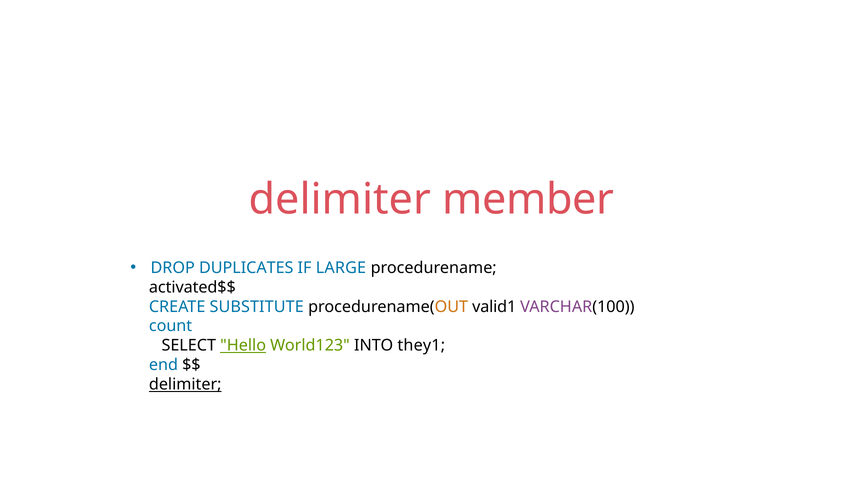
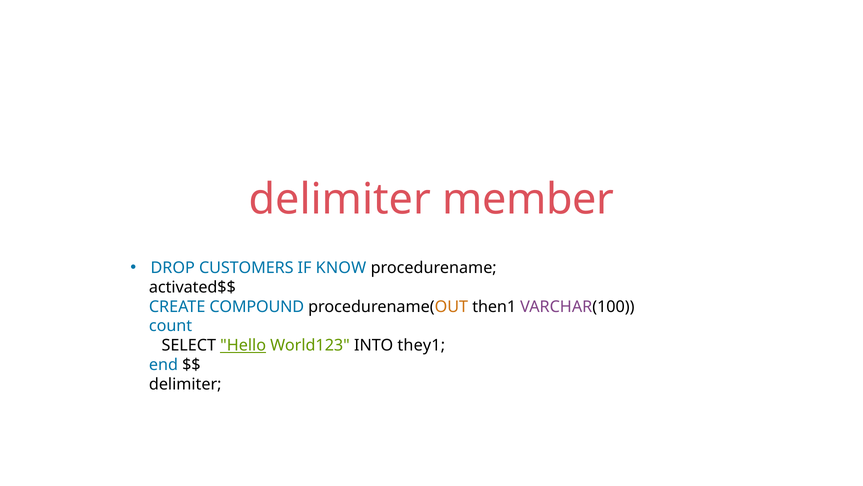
DUPLICATES: DUPLICATES -> CUSTOMERS (246, 267)
LARGE: LARGE -> KNOW (341, 267)
SUBSTITUTE: SUBSTITUTE -> COMPOUND (257, 306)
valid1: valid1 -> then1 (494, 306)
delimiter underline: present -> none (185, 384)
